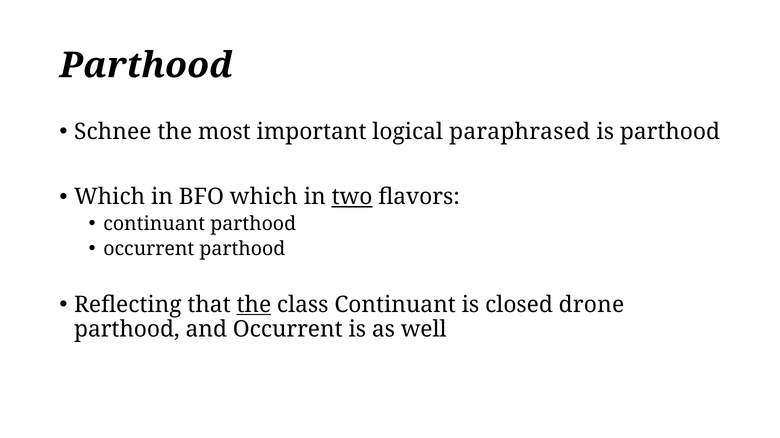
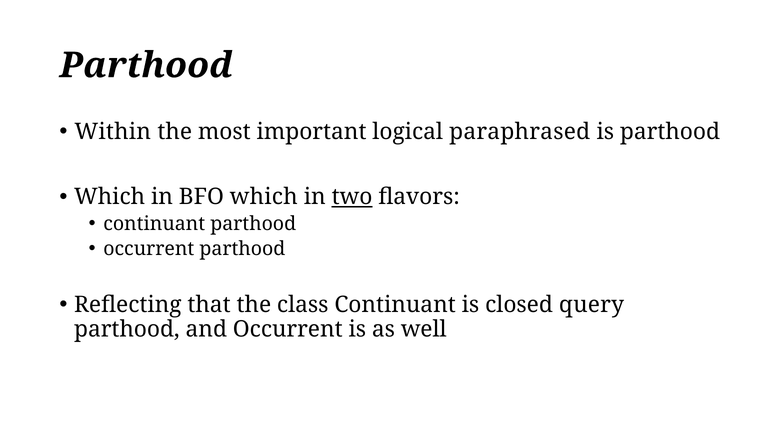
Schnee: Schnee -> Within (113, 132)
the underline: present -> none (254, 305)
drone: drone -> query (591, 305)
